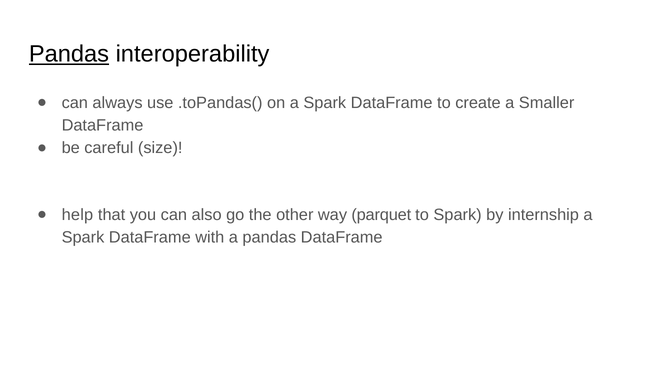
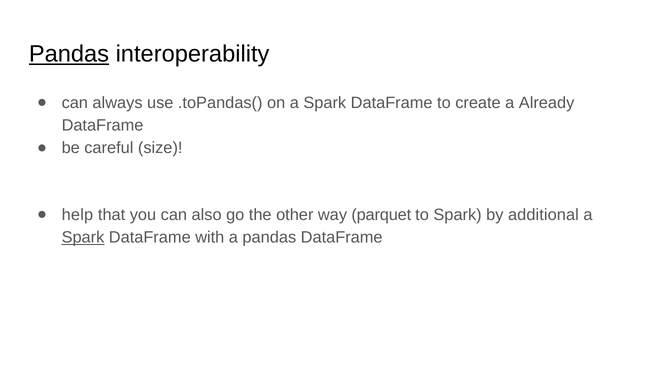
Smaller: Smaller -> Already (547, 103)
internship: internship -> additional (543, 215)
Spark underline: none -> present (83, 238)
